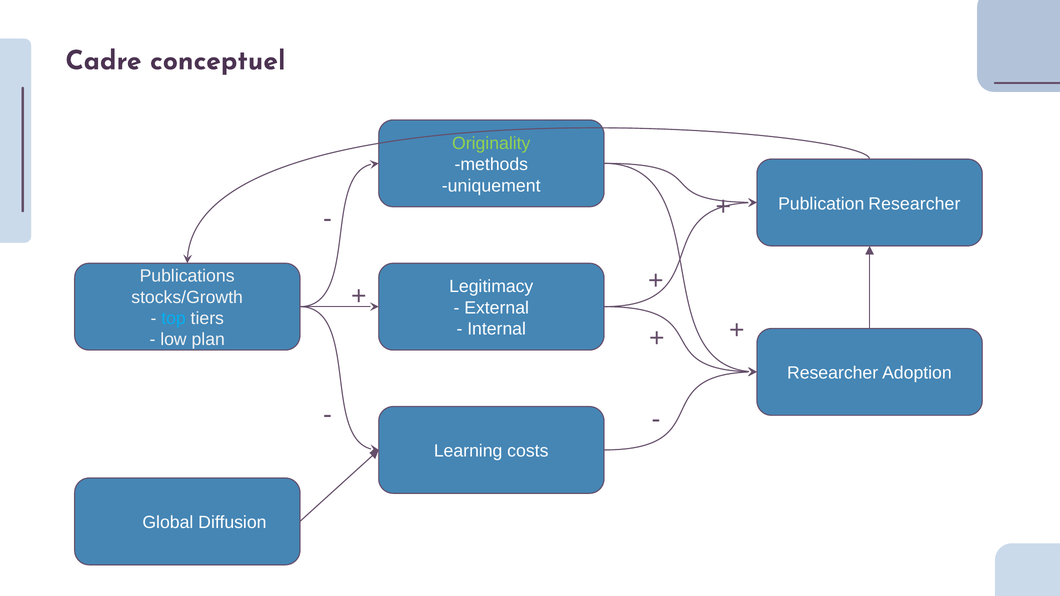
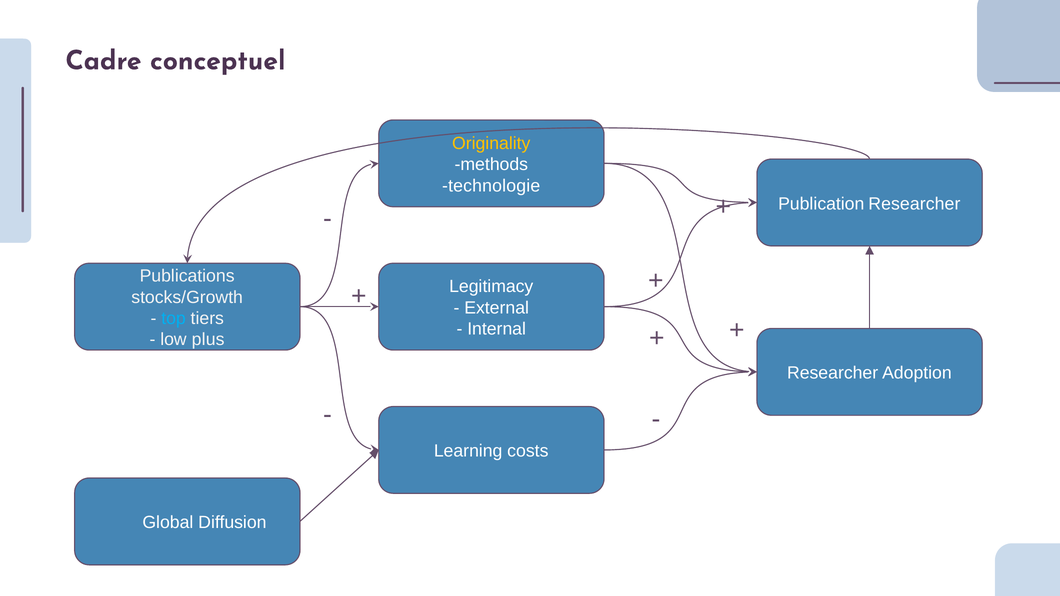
Originality colour: light green -> yellow (491, 143)
uniquement: uniquement -> technologie (491, 186)
plan: plan -> plus (208, 340)
